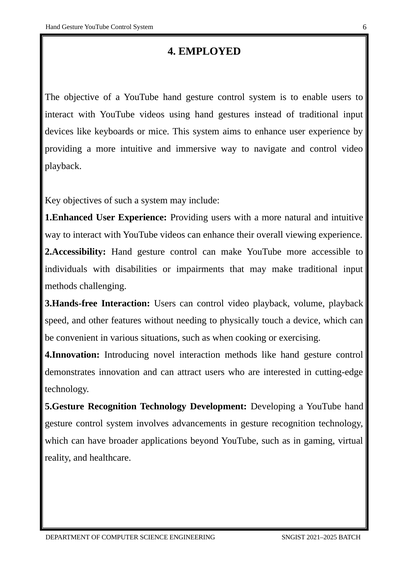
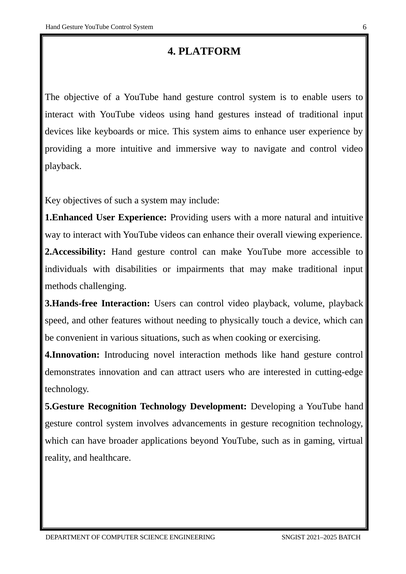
EMPLOYED: EMPLOYED -> PLATFORM (210, 51)
